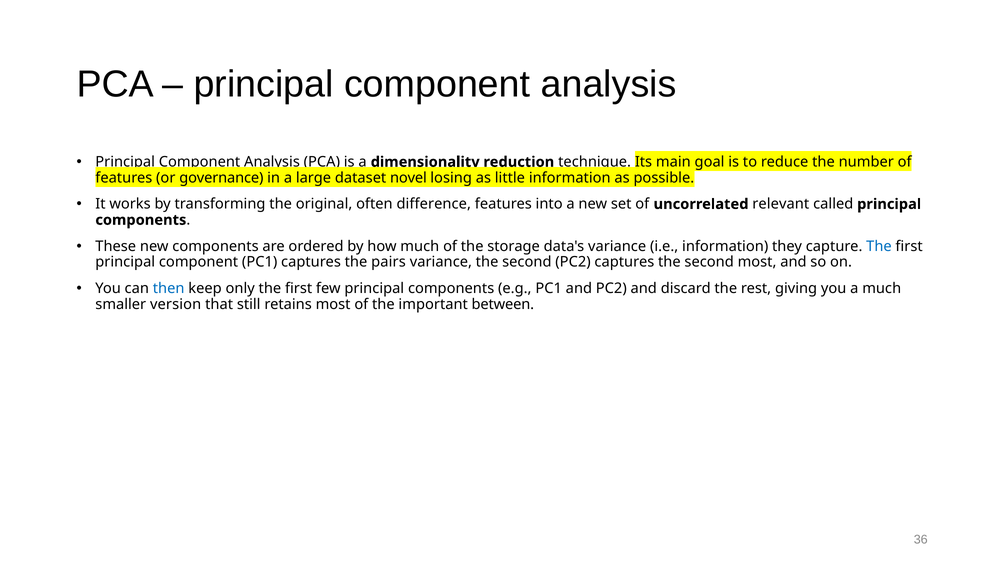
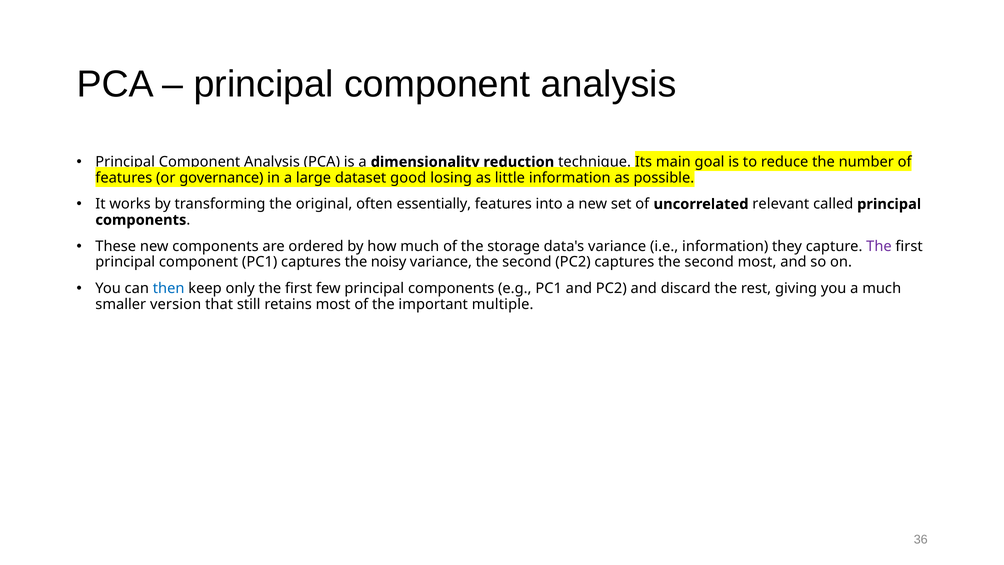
novel: novel -> good (408, 178)
difference: difference -> essentially (434, 204)
The colour: blue -> purple (879, 246)
pairs: pairs -> noisy (389, 262)
between: between -> multiple (503, 304)
